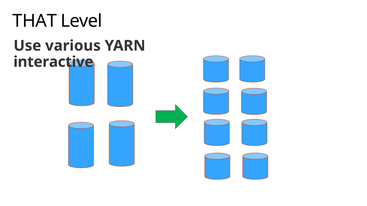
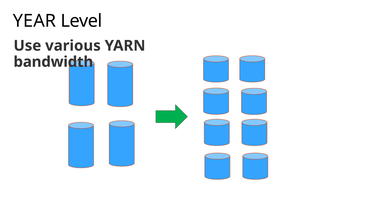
THAT: THAT -> YEAR (34, 21)
interactive: interactive -> bandwidth (53, 62)
